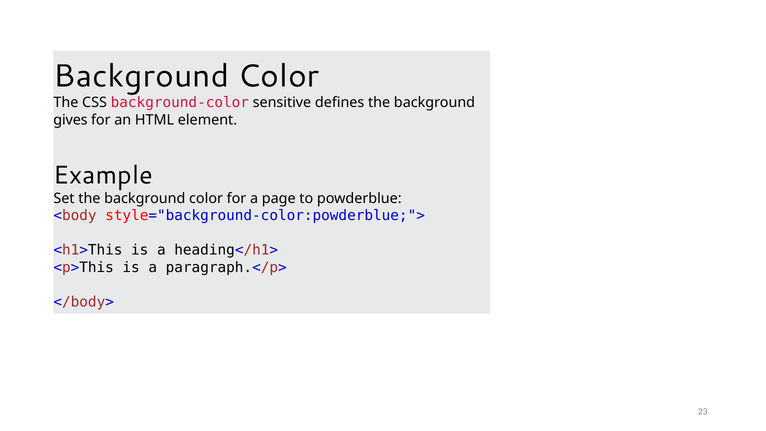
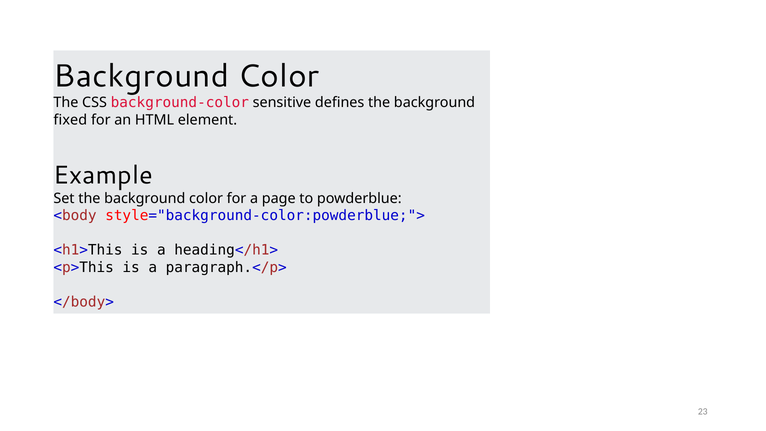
gives: gives -> fixed (70, 120)
